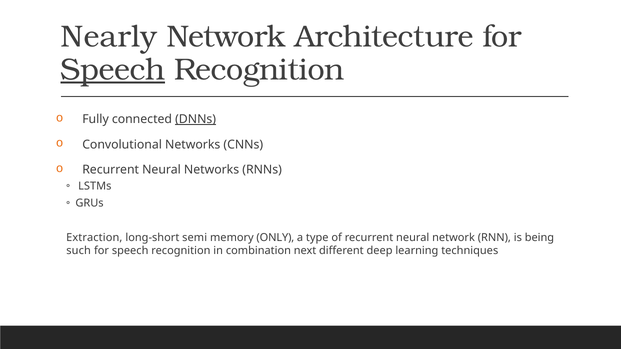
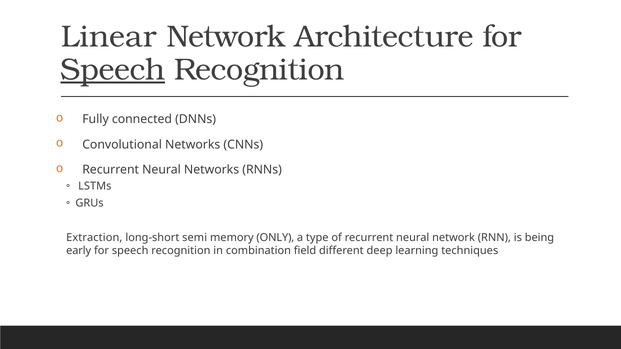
Nearly: Nearly -> Linear (109, 37)
DNNs underline: present -> none (196, 119)
such: such -> early (79, 251)
next: next -> field (305, 251)
